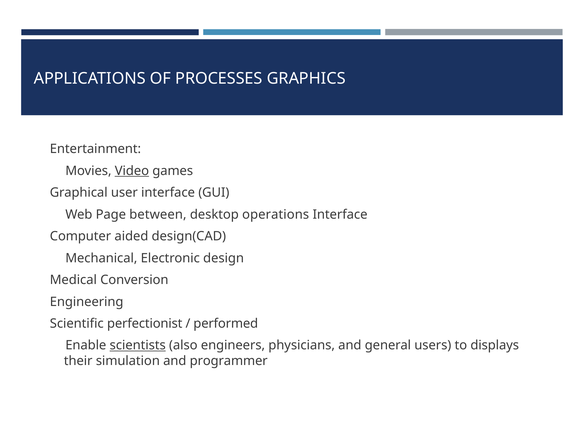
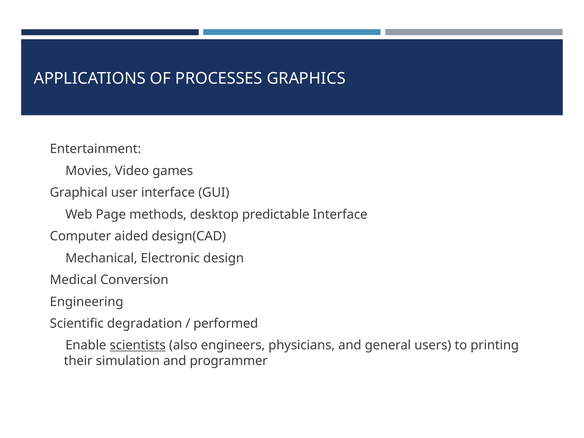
Video underline: present -> none (132, 171)
between: between -> methods (158, 214)
operations: operations -> predictable (276, 214)
perfectionist: perfectionist -> degradation (145, 324)
displays: displays -> printing (495, 345)
